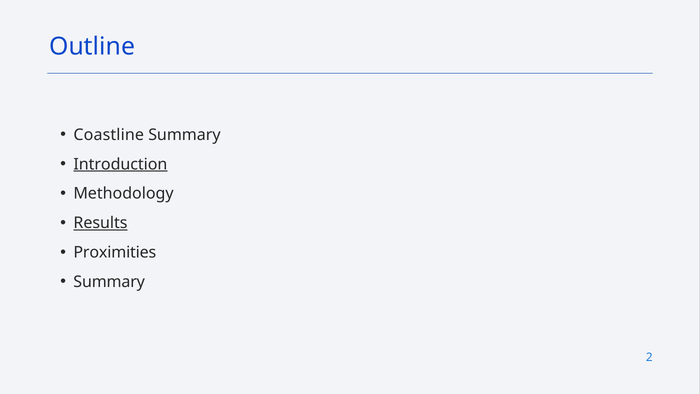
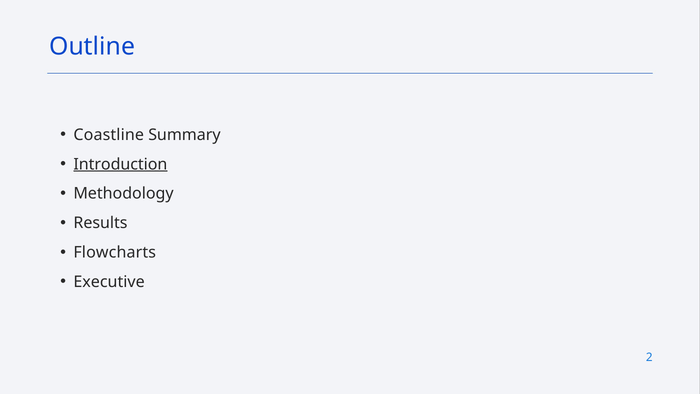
Results underline: present -> none (100, 223)
Proximities: Proximities -> Flowcharts (115, 252)
Summary: Summary -> Executive (109, 282)
